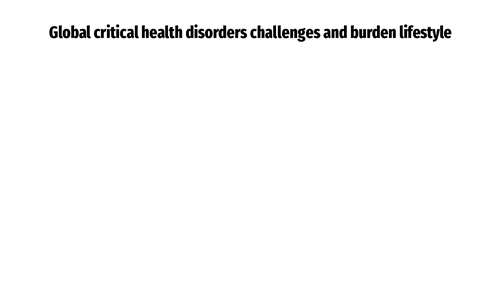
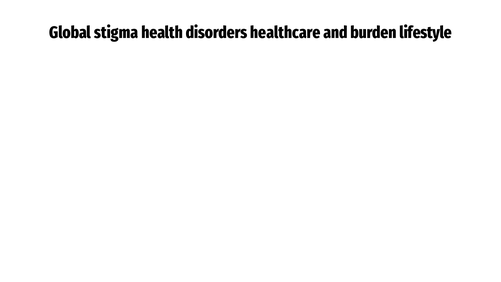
critical: critical -> stigma (116, 33)
challenges: challenges -> healthcare (285, 33)
